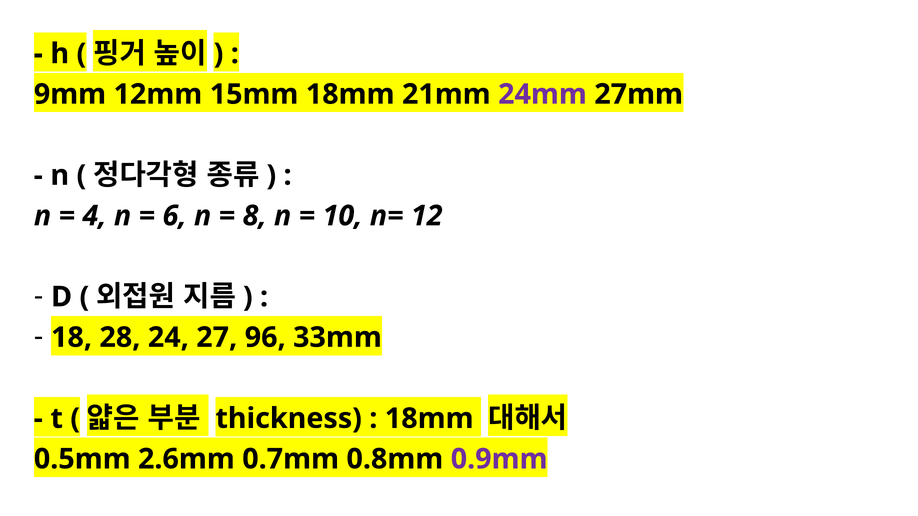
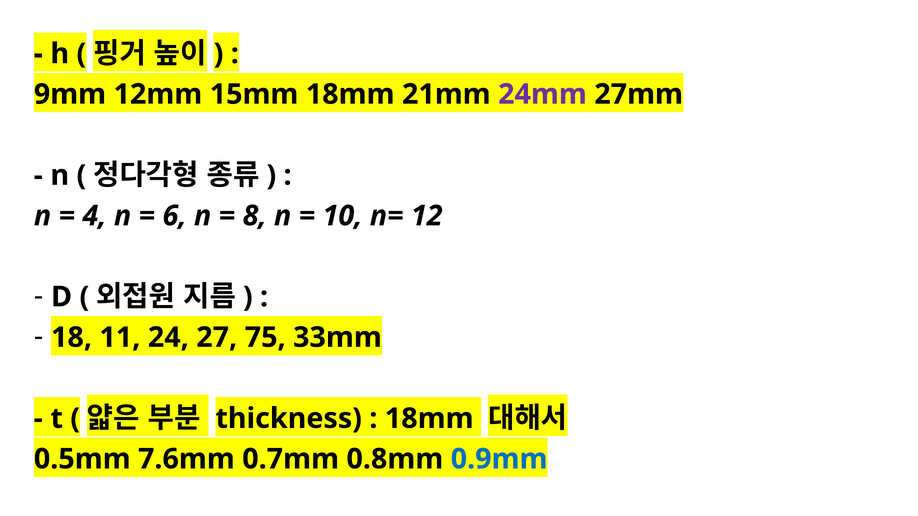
28: 28 -> 11 (120, 338)
96: 96 -> 75 (265, 338)
2.6mm: 2.6mm -> 7.6mm (186, 459)
0.9mm colour: purple -> blue (499, 459)
